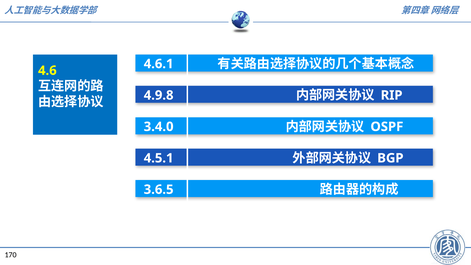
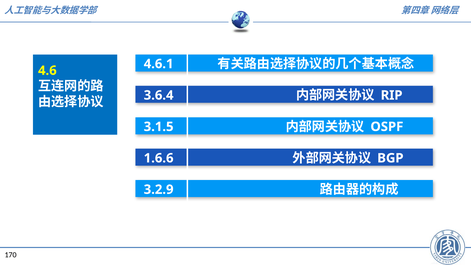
4.9.8: 4.9.8 -> 3.6.4 (159, 95)
3.4.0: 3.4.0 -> 3.1.5 (159, 127)
4.5.1: 4.5.1 -> 1.6.6 (159, 158)
3.6.5: 3.6.5 -> 3.2.9 (159, 189)
